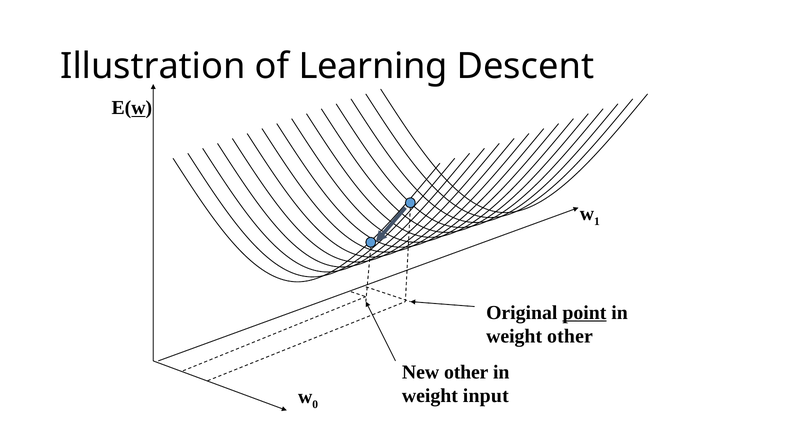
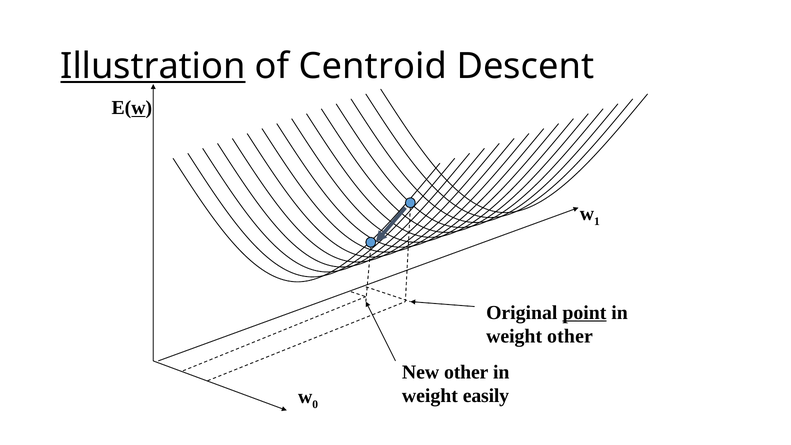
Illustration underline: none -> present (153, 66)
Learning: Learning -> Centroid (373, 66)
input: input -> easily (486, 396)
